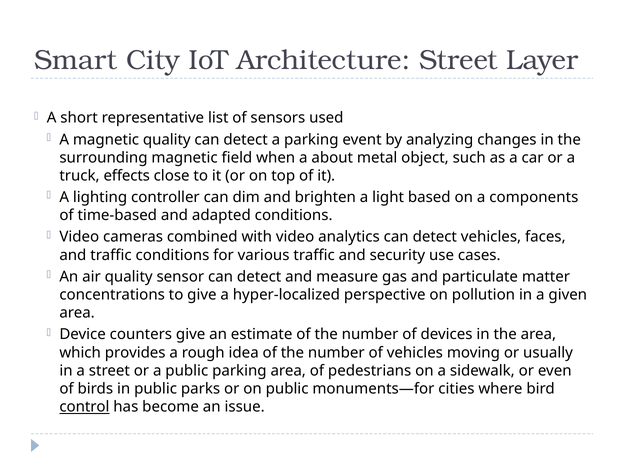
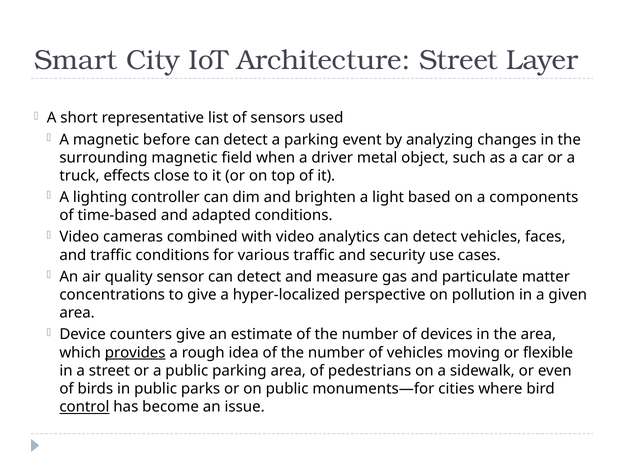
magnetic quality: quality -> before (167, 140)
about: about -> driver (332, 158)
provides underline: none -> present (135, 353)
usually: usually -> flexible (548, 353)
